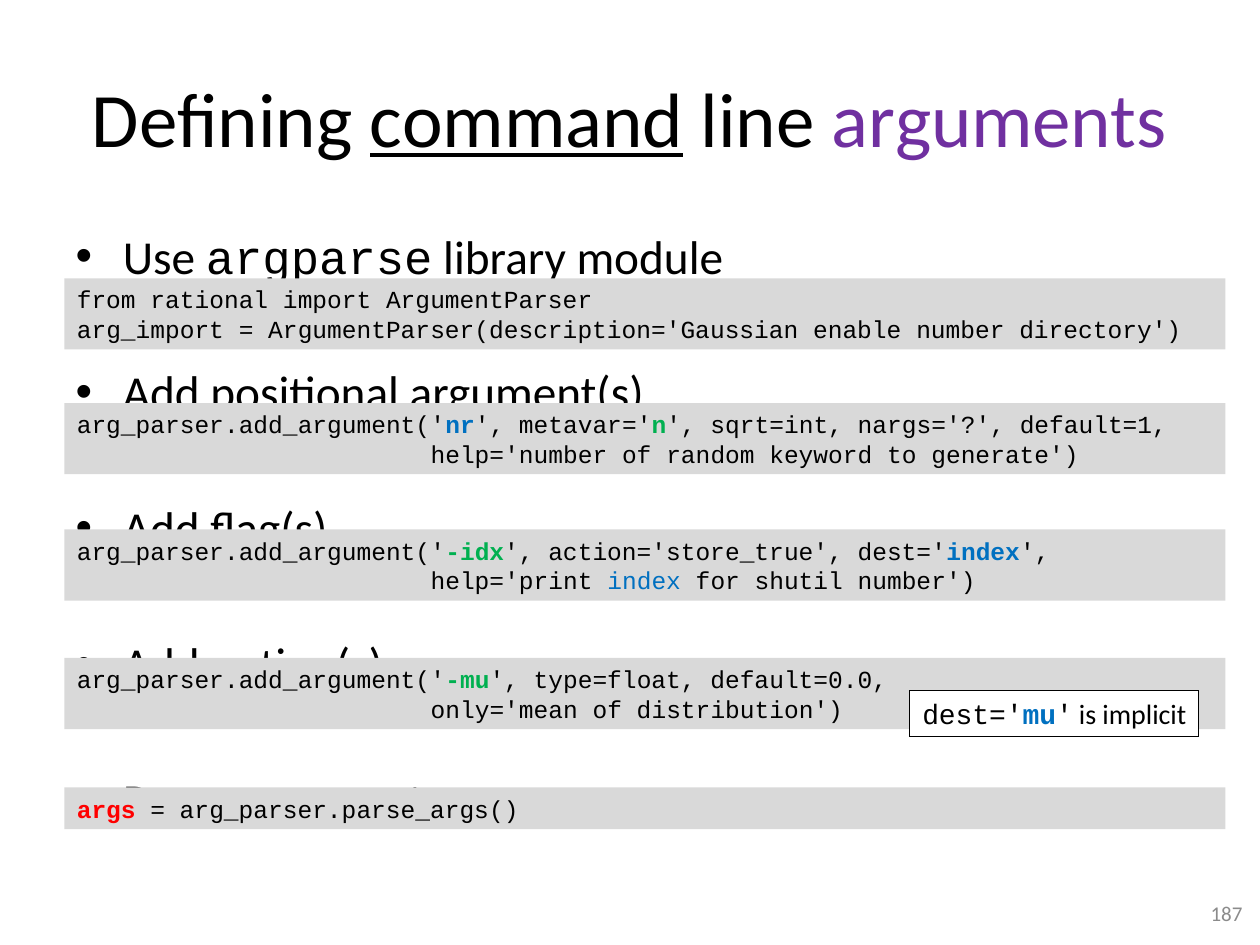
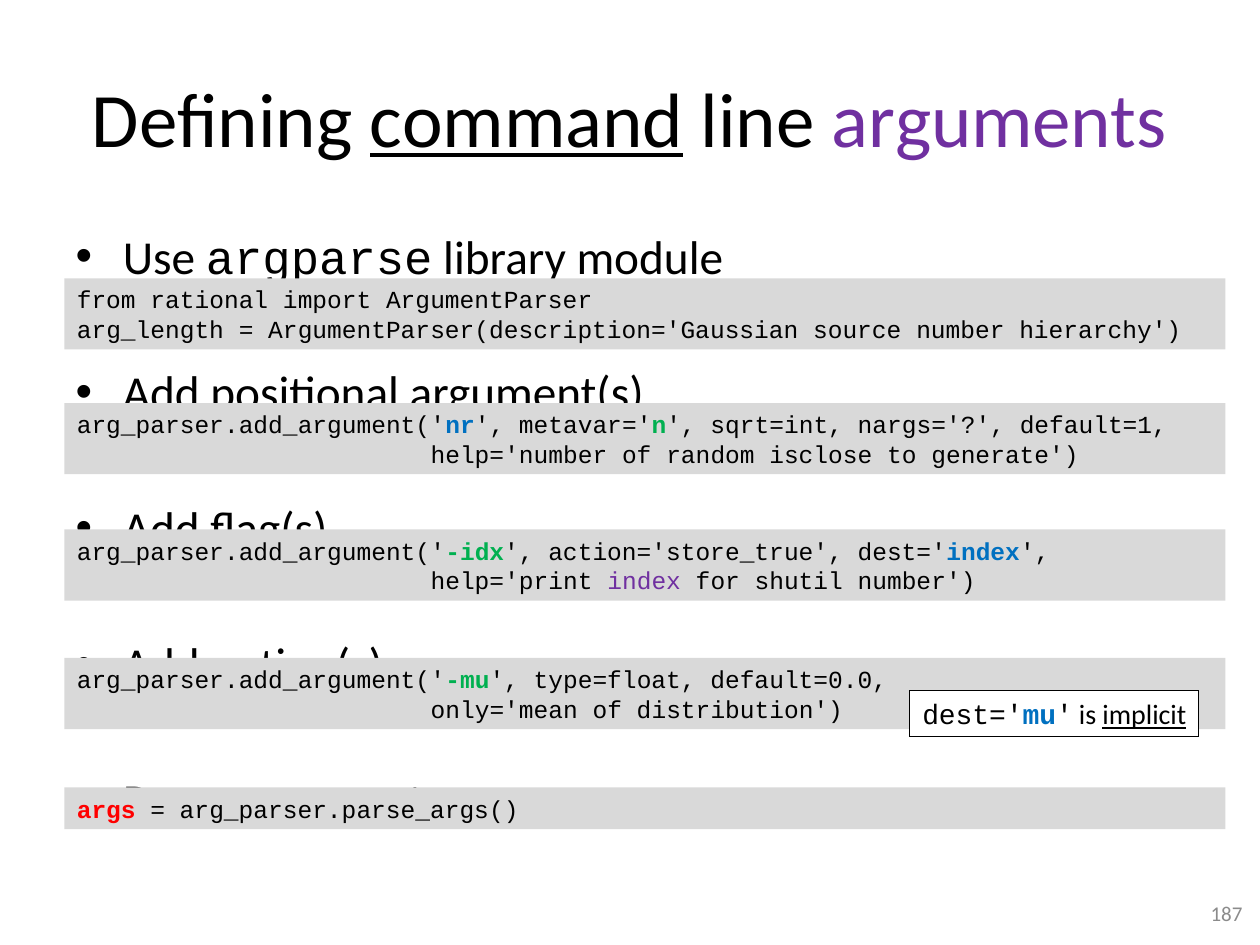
arg_import: arg_import -> arg_length (150, 330)
enable: enable -> source (857, 330)
directory: directory -> hierarchy (1100, 330)
keyword: keyword -> isclose (821, 455)
index colour: blue -> purple (644, 581)
implicit underline: none -> present (1144, 716)
